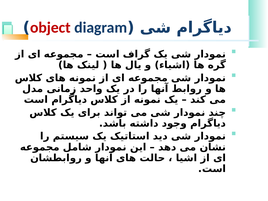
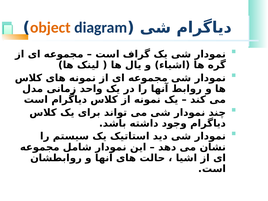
object colour: red -> orange (50, 27)
